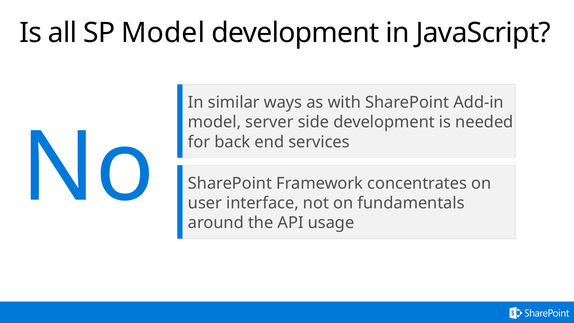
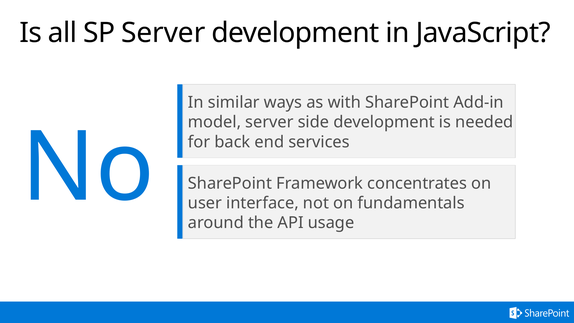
SP Model: Model -> Server (163, 33)
